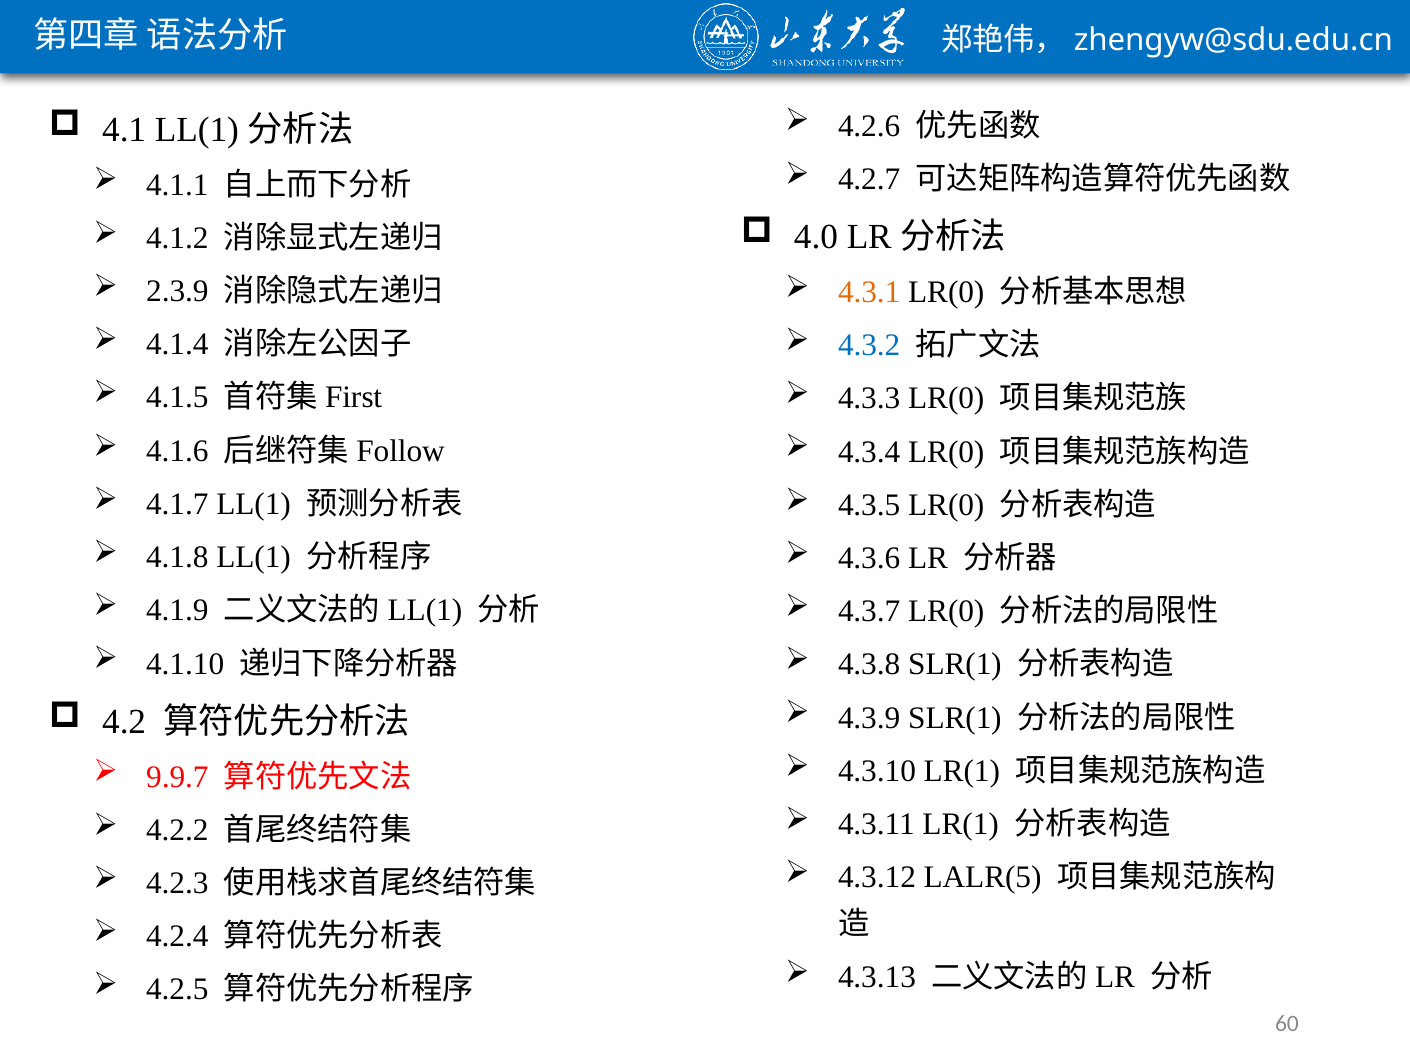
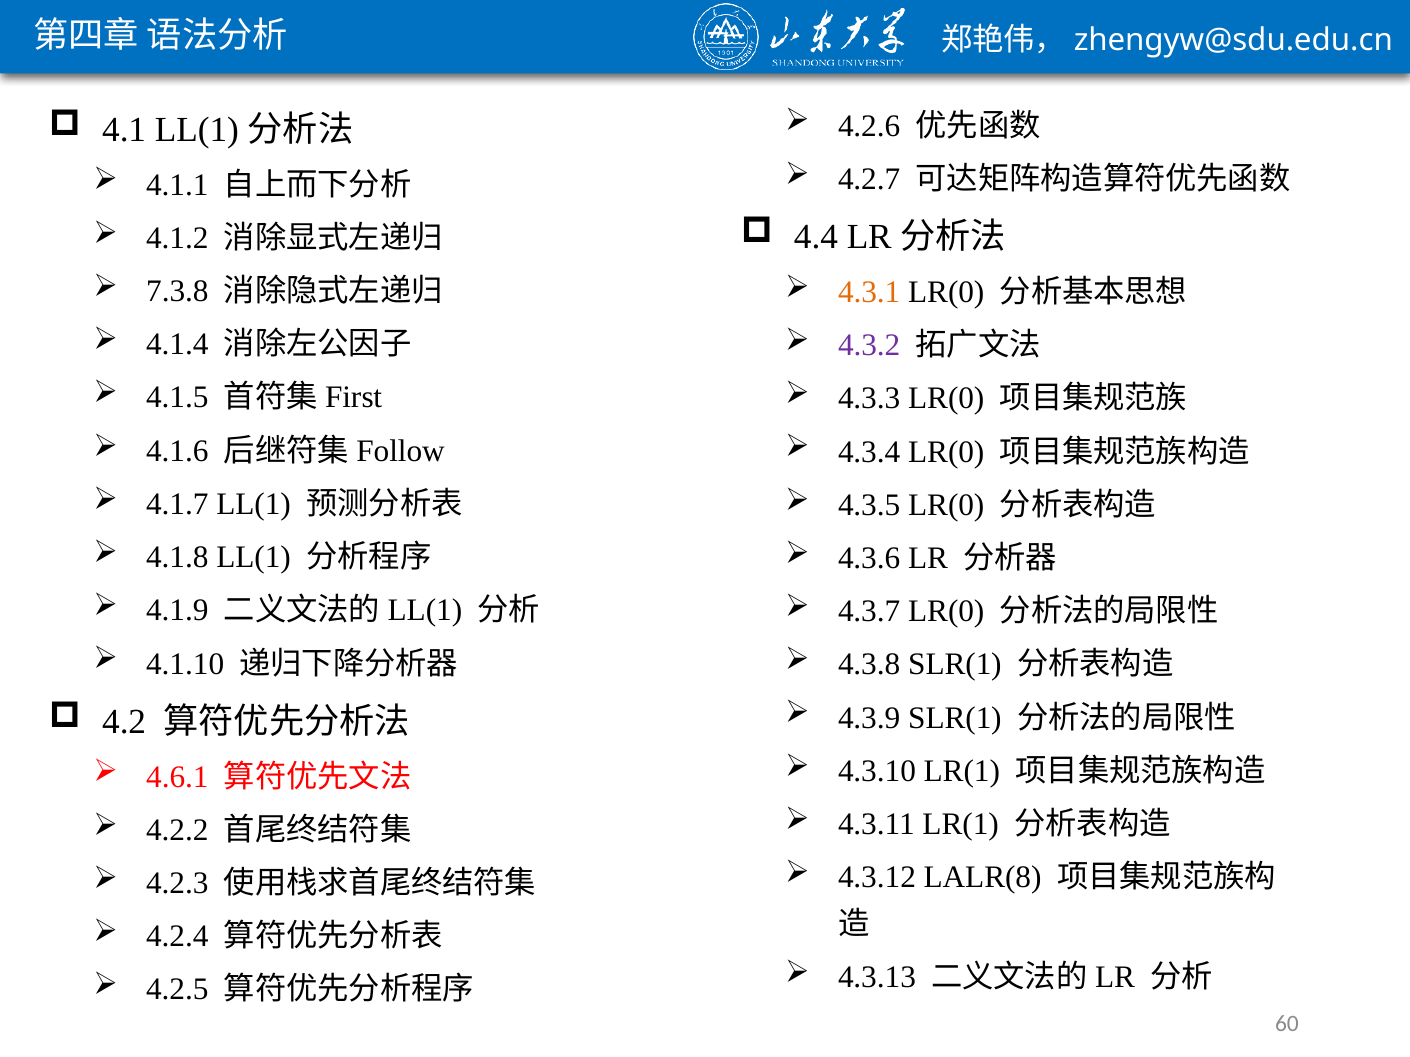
4.0: 4.0 -> 4.4 (816, 237)
2.3.9: 2.3.9 -> 7.3.8 (177, 291)
4.3.2 colour: blue -> purple (869, 345)
9.9.7: 9.9.7 -> 4.6.1 (177, 777)
LALR(5: LALR(5 -> LALR(8 (983, 878)
